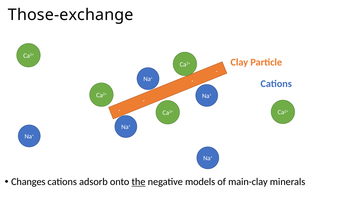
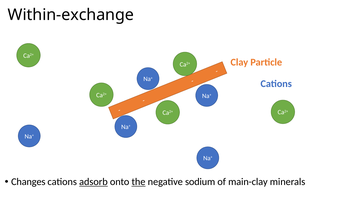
Those-exchange: Those-exchange -> Within-exchange (71, 15)
adsorb underline: none -> present (93, 182)
models: models -> sodium (200, 182)
